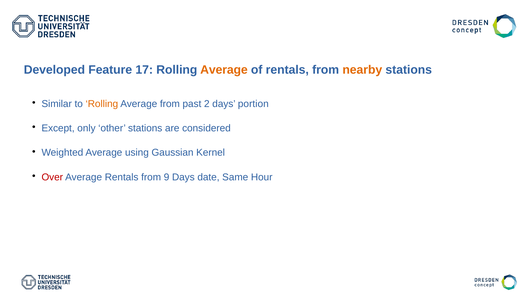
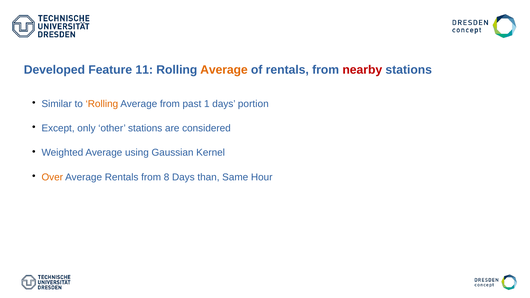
17: 17 -> 11 (144, 70)
nearby colour: orange -> red (362, 70)
2: 2 -> 1 (207, 104)
Over colour: red -> orange (52, 177)
9: 9 -> 8 (167, 177)
date: date -> than (208, 177)
